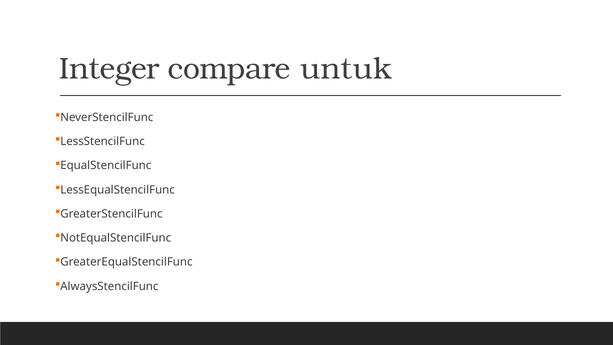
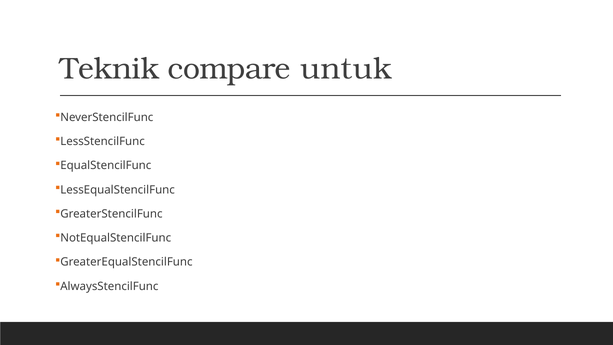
Integer: Integer -> Teknik (109, 69)
